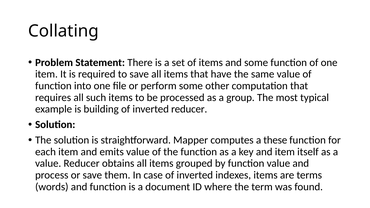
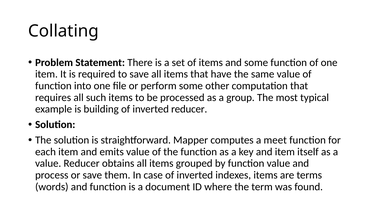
these: these -> meet (275, 140)
